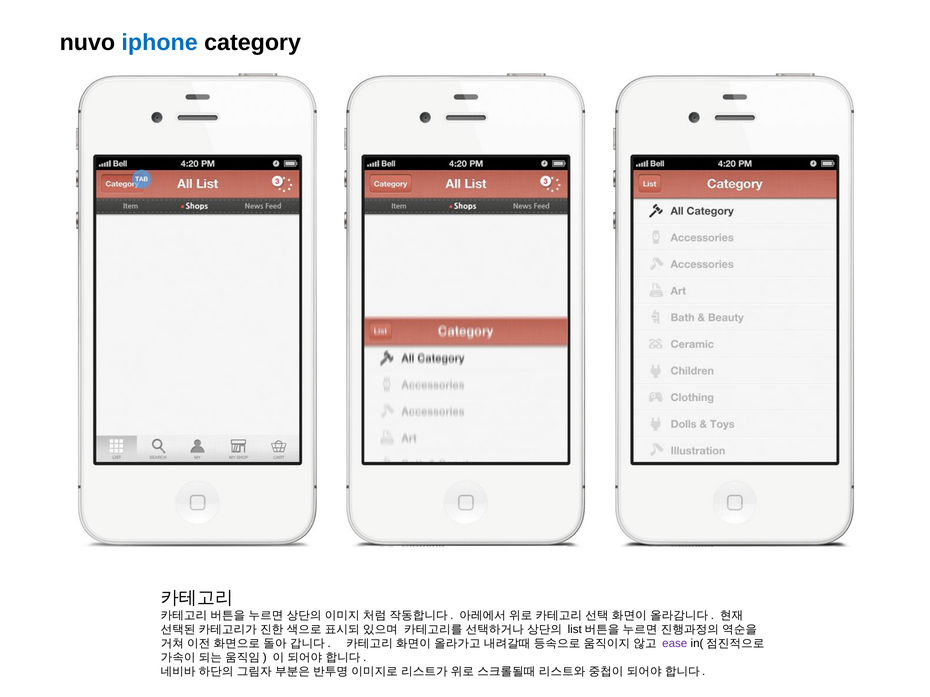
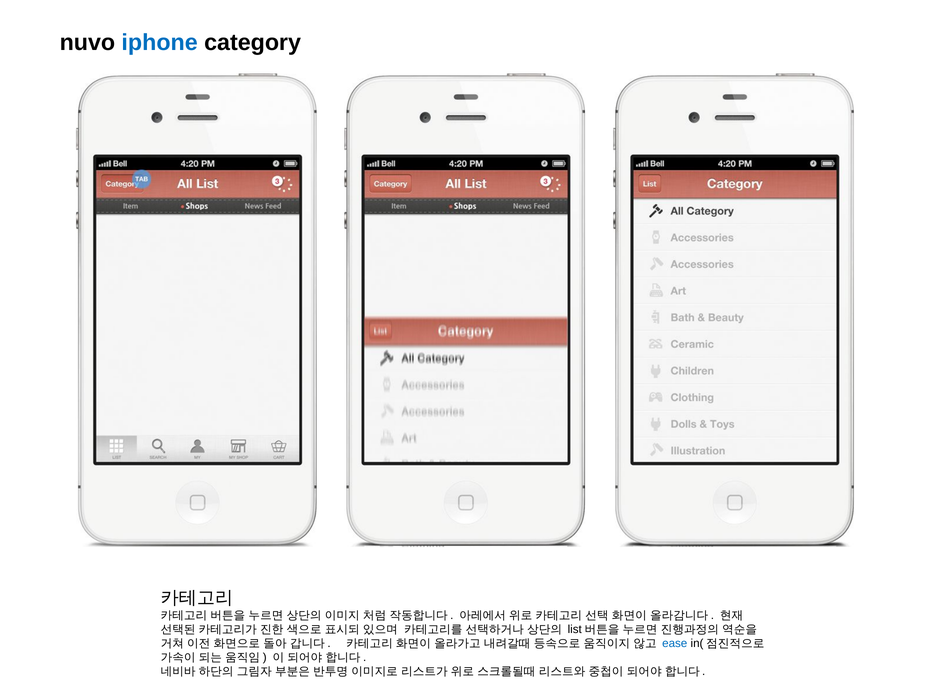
ease colour: purple -> blue (675, 644)
